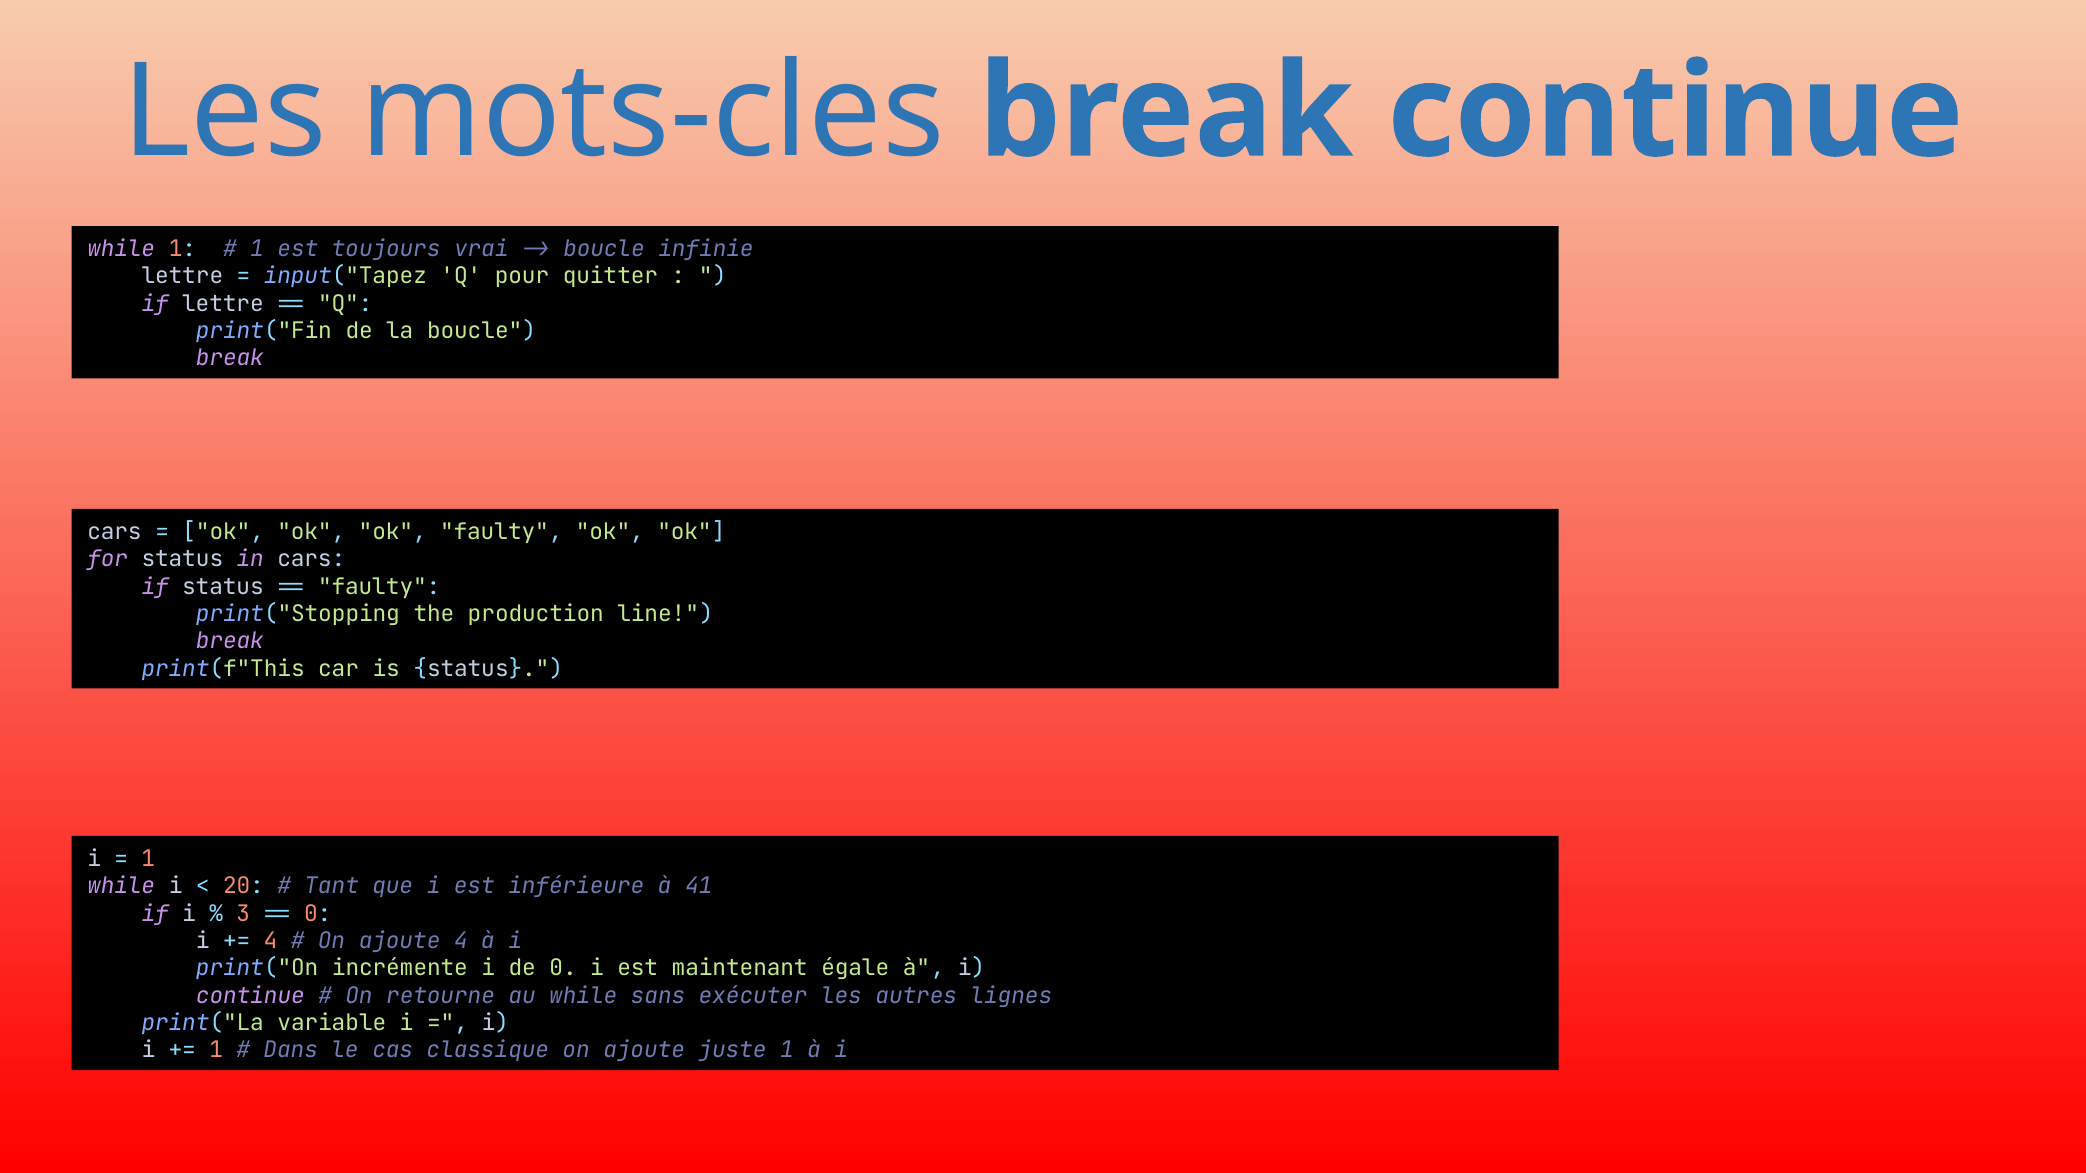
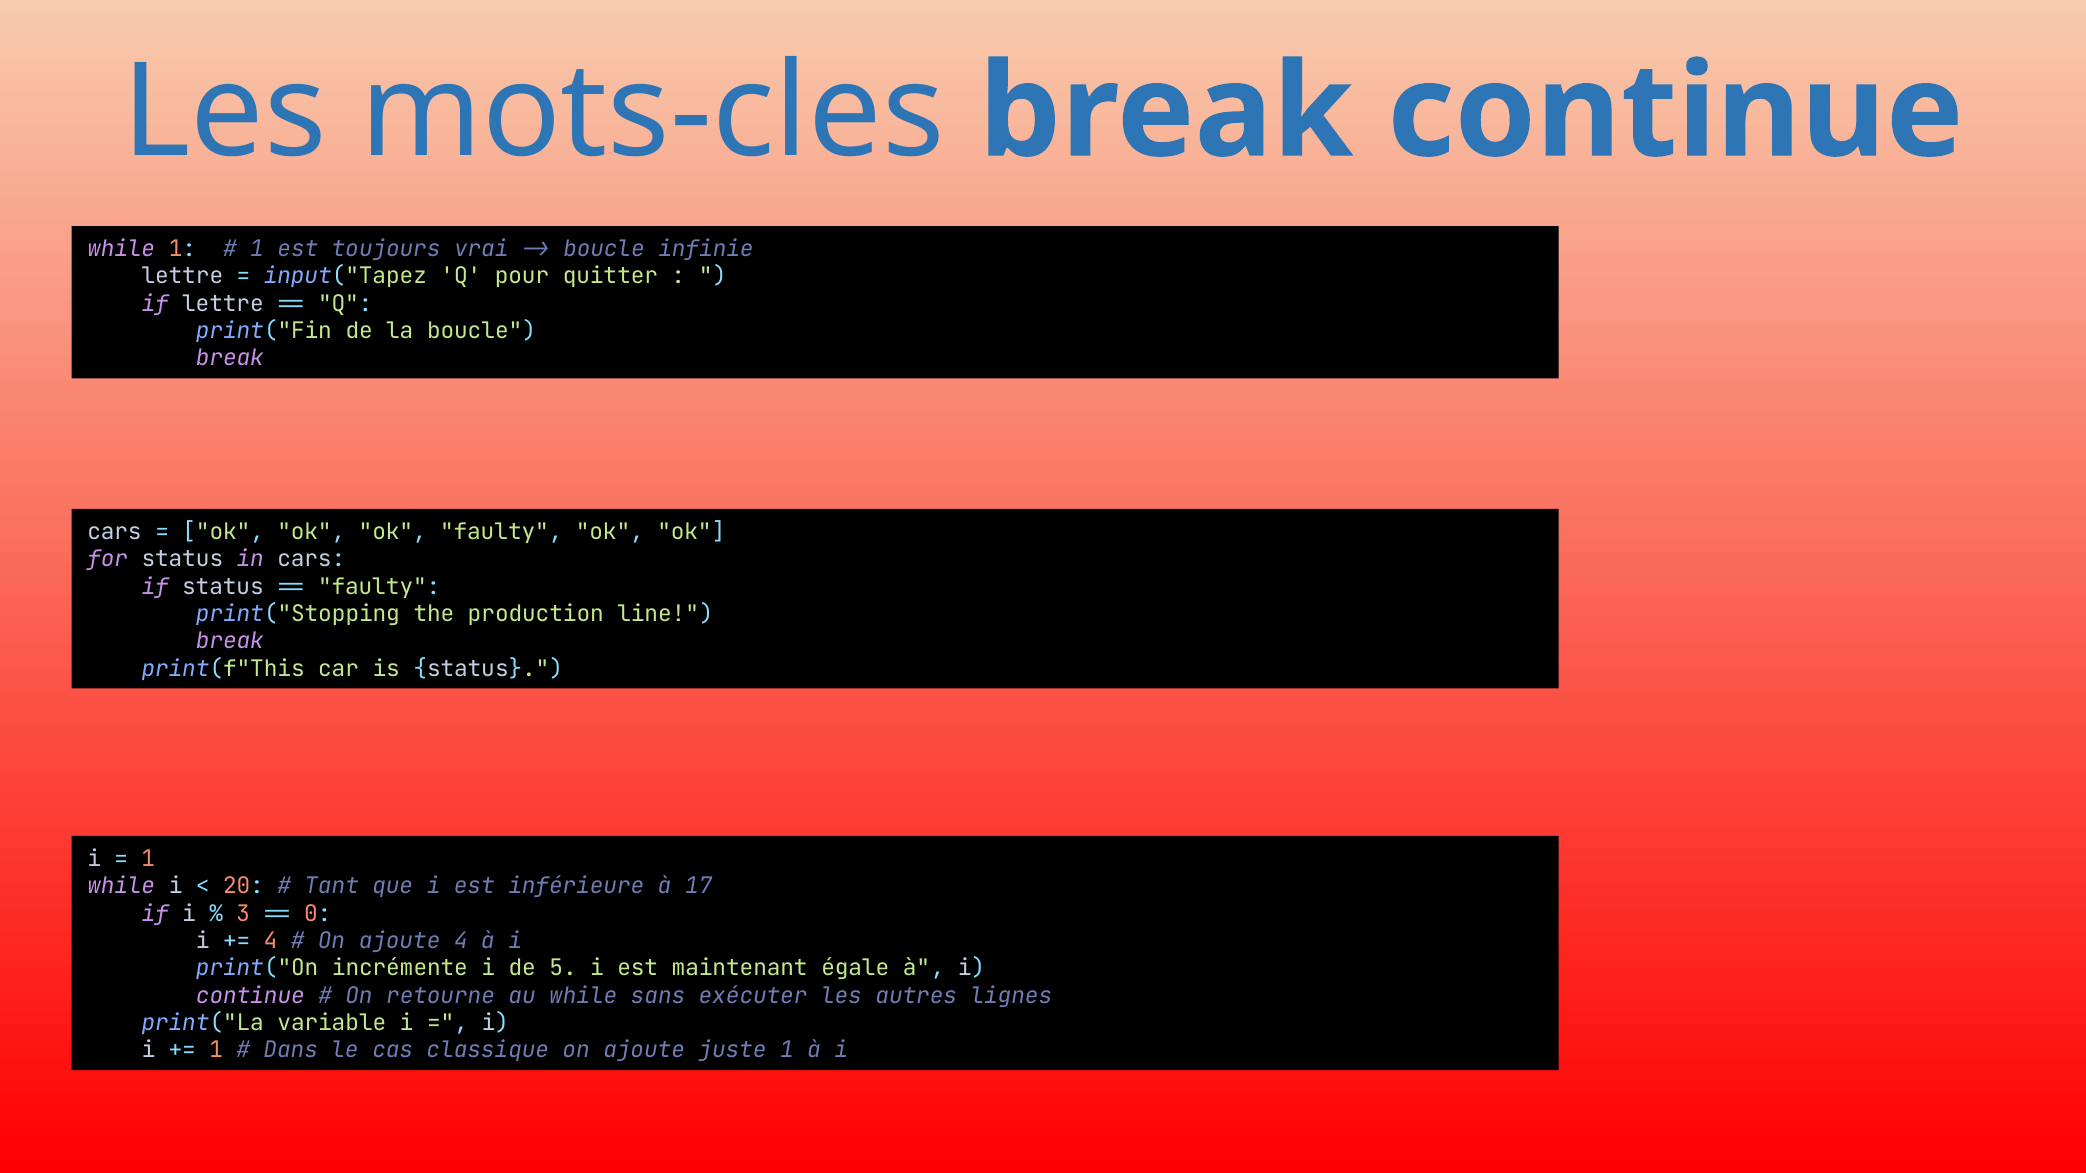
41: 41 -> 17 (699, 886)
de 0: 0 -> 5 (563, 968)
